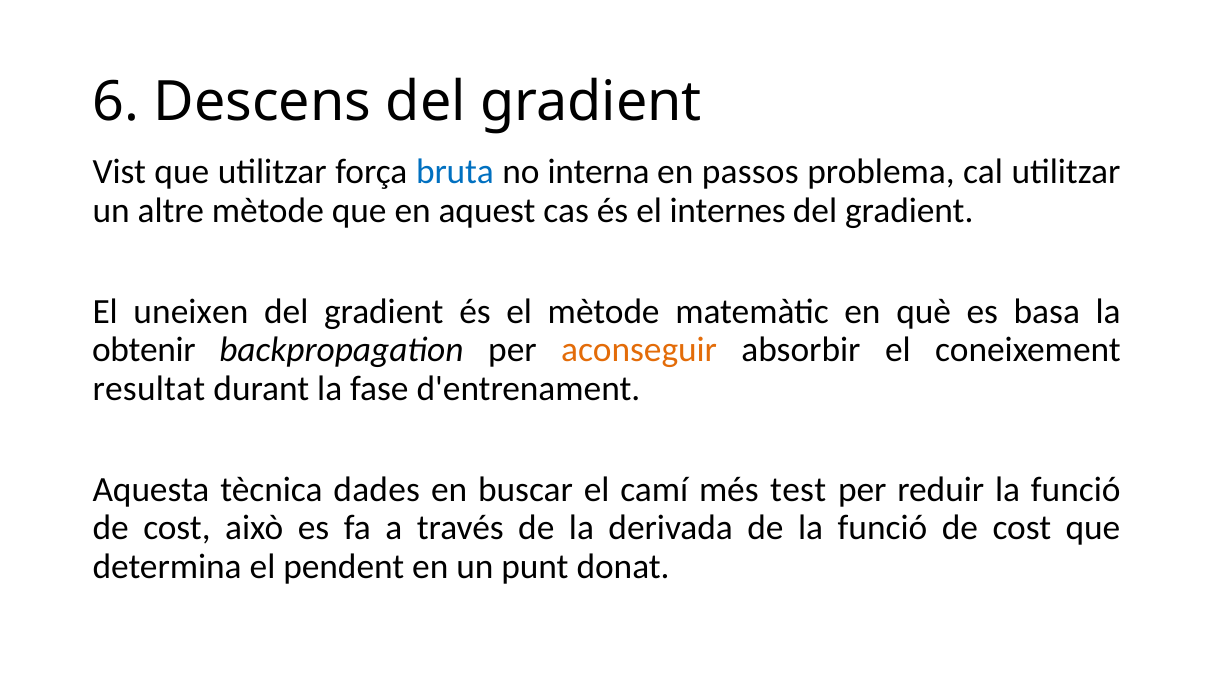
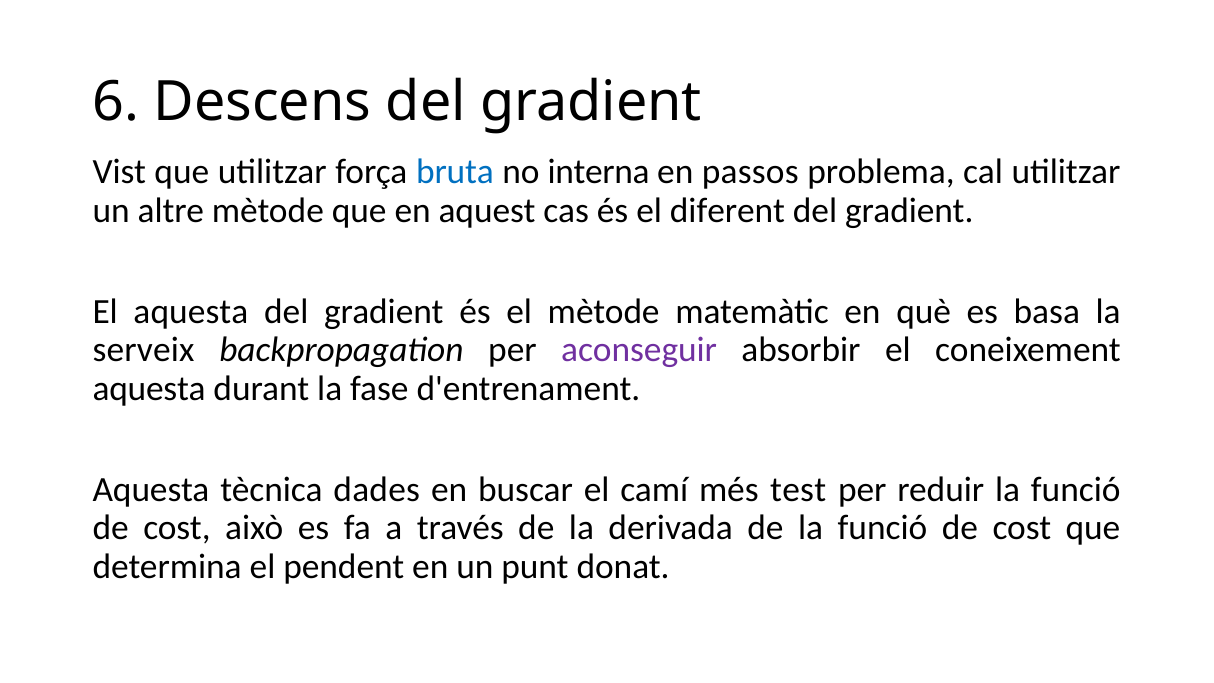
internes: internes -> diferent (727, 210)
El uneixen: uneixen -> aquesta (191, 312)
obtenir: obtenir -> serveix (144, 350)
aconseguir colour: orange -> purple (639, 350)
resultat: resultat -> aquesta (149, 388)
